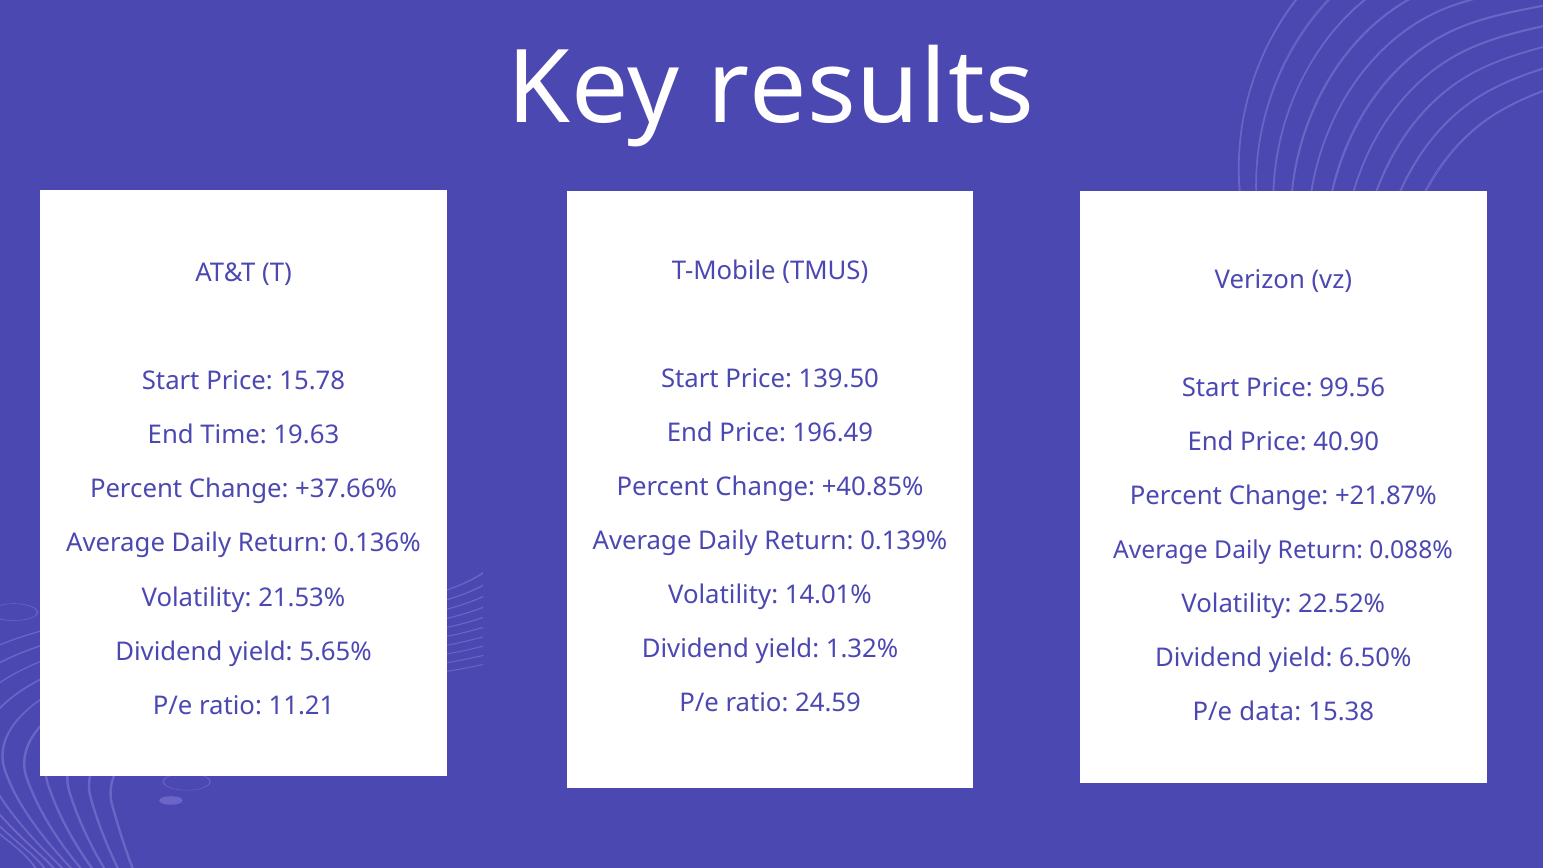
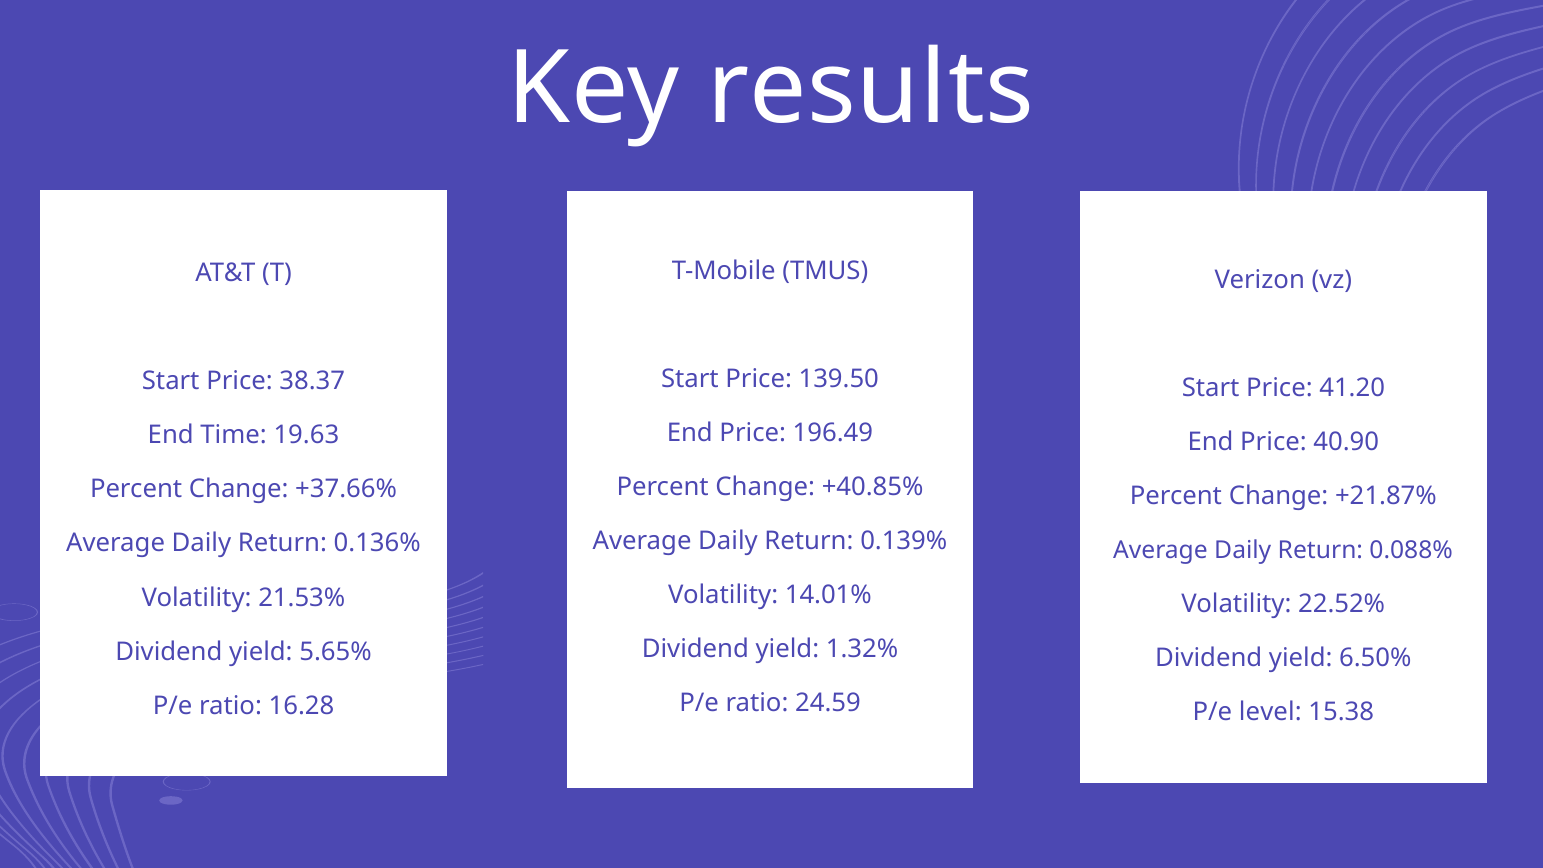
15.78: 15.78 -> 38.37 (312, 381)
99.56: 99.56 -> 41.20 (1352, 388)
11.21: 11.21 -> 16.28 (301, 705)
data: data -> level (1270, 712)
